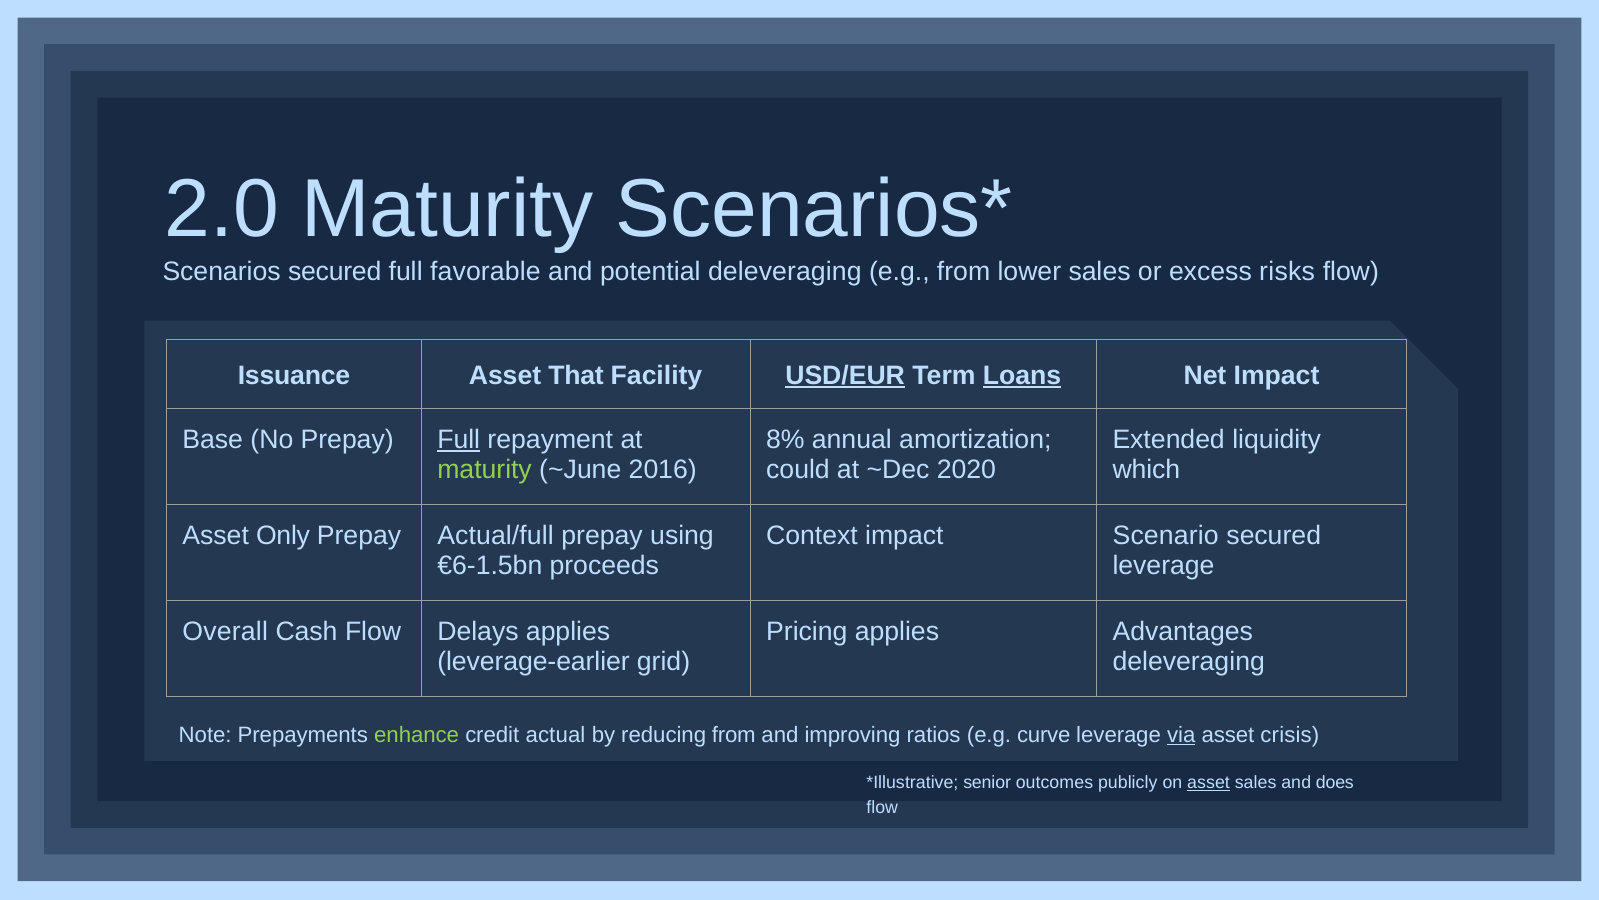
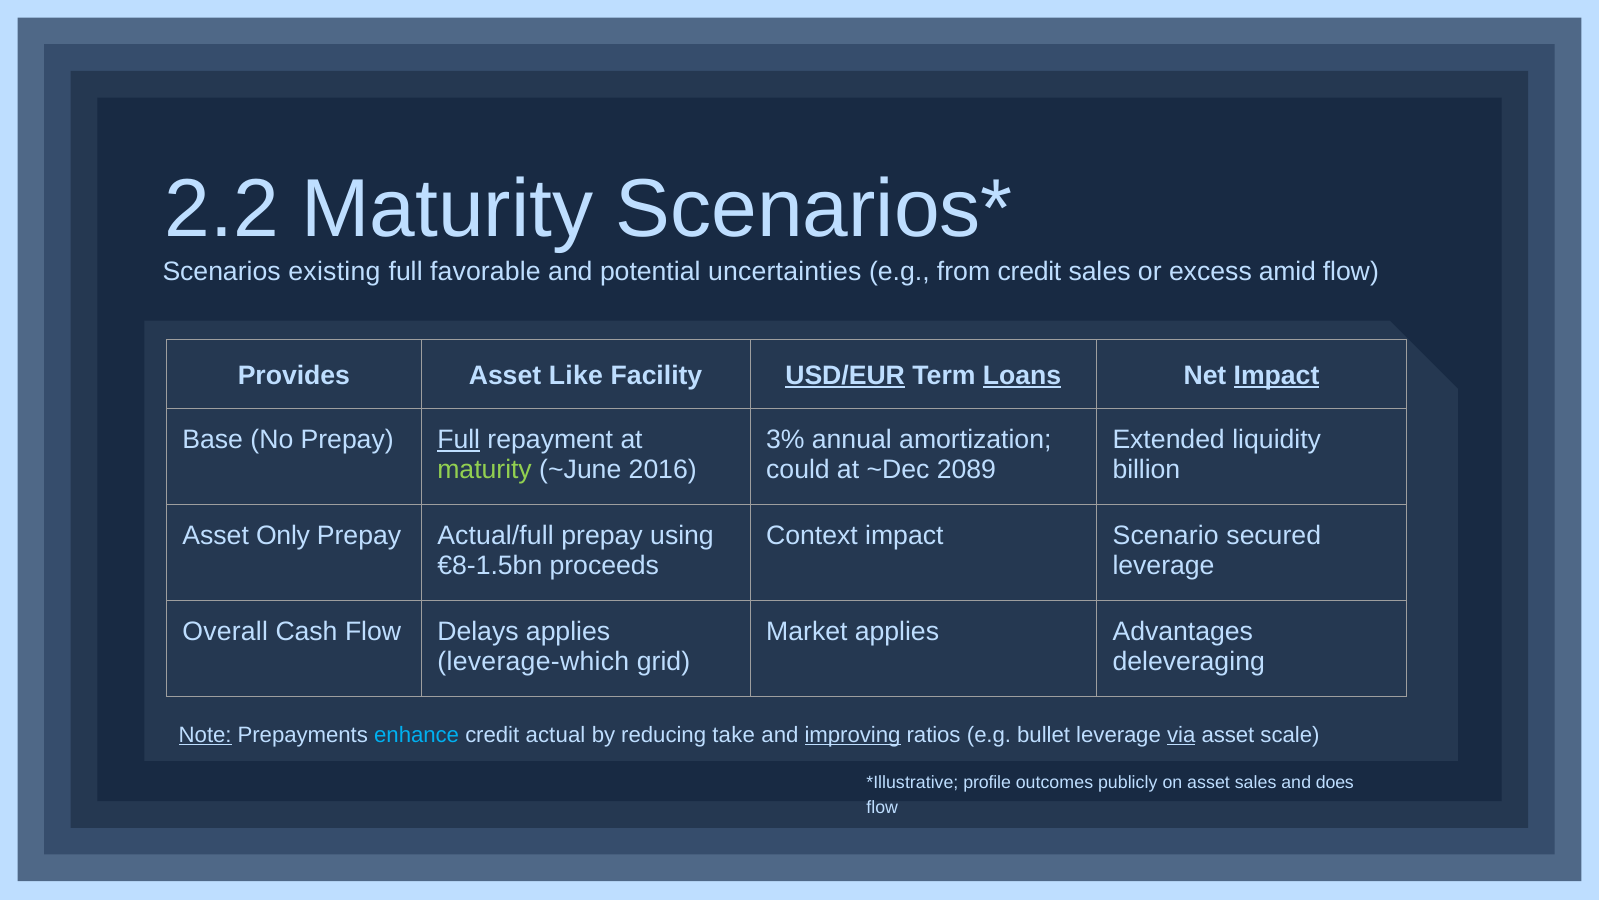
2.0: 2.0 -> 2.2 (222, 209)
Scenarios secured: secured -> existing (334, 272)
potential deleveraging: deleveraging -> uncertainties (785, 272)
from lower: lower -> credit (1029, 272)
risks: risks -> amid (1287, 272)
Issuance: Issuance -> Provides (294, 375)
That: That -> Like (576, 375)
Impact underline: none -> present (1277, 375)
8%: 8% -> 3% (785, 440)
2020: 2020 -> 2089 (966, 469)
which: which -> billion (1146, 469)
€6-1.5bn: €6-1.5bn -> €8-1.5bn (490, 565)
Pricing: Pricing -> Market (807, 631)
leverage-earlier: leverage-earlier -> leverage-which (533, 661)
Note underline: none -> present (205, 735)
enhance colour: light green -> light blue (417, 735)
reducing from: from -> take (734, 735)
improving underline: none -> present (853, 735)
curve: curve -> bullet (1044, 735)
crisis: crisis -> scale (1290, 735)
senior: senior -> profile (987, 783)
asset underline: present -> none (1209, 783)
